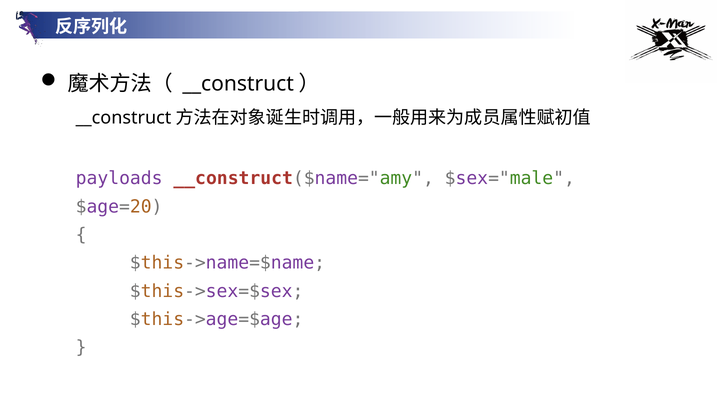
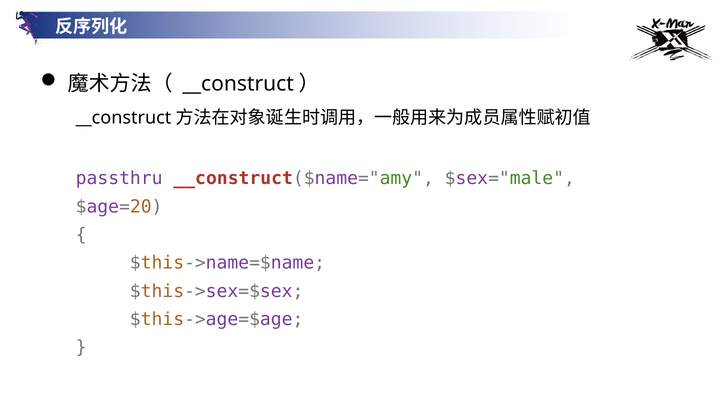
payloads: payloads -> passthru (119, 179)
